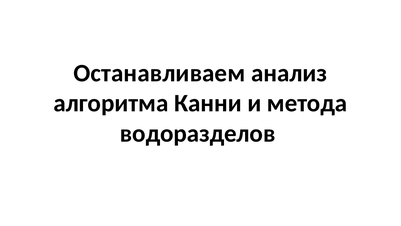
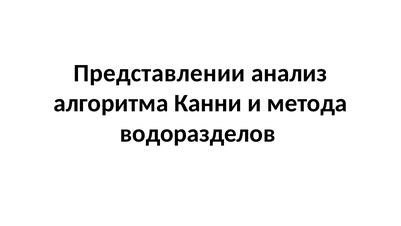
Останавливаем: Останавливаем -> Представлении (159, 73)
